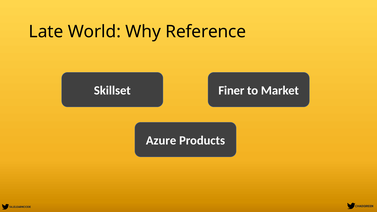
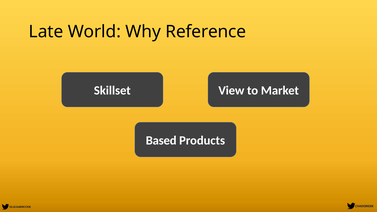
Finer: Finer -> View (231, 91)
Azure: Azure -> Based (161, 140)
